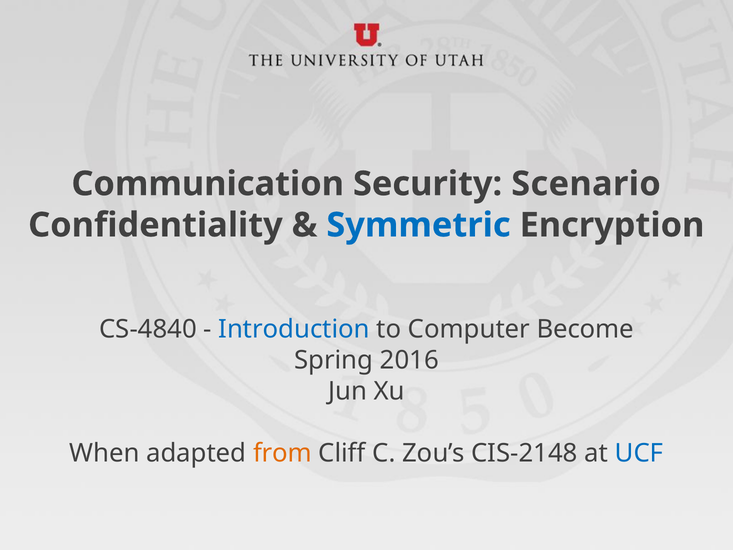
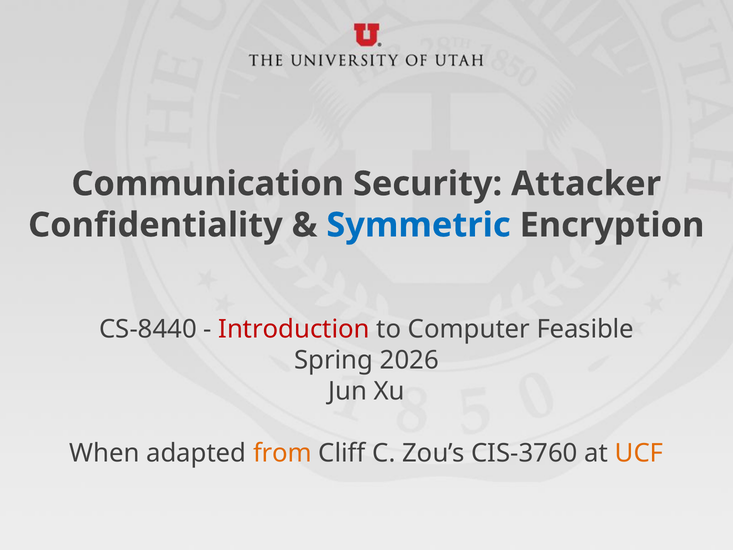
Scenario: Scenario -> Attacker (586, 184)
CS-4840: CS-4840 -> CS-8440 (148, 329)
Introduction colour: blue -> red (294, 329)
Become: Become -> Feasible (585, 329)
2016: 2016 -> 2026 (409, 360)
CIS-2148: CIS-2148 -> CIS-3760 (524, 453)
UCF colour: blue -> orange (639, 453)
